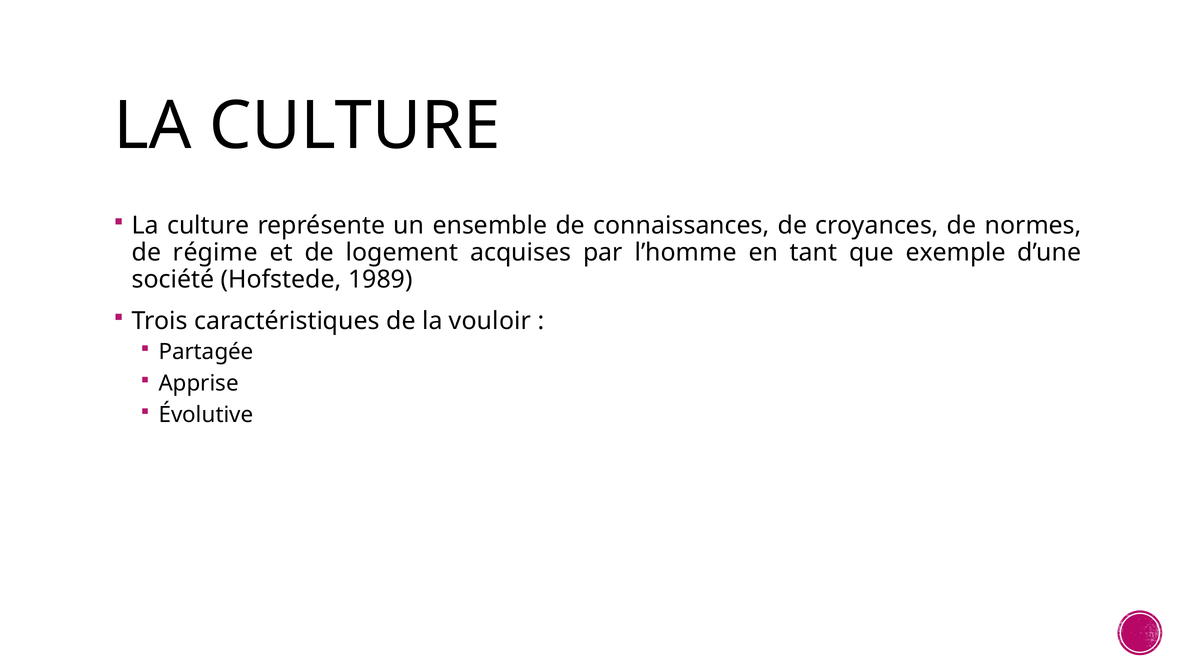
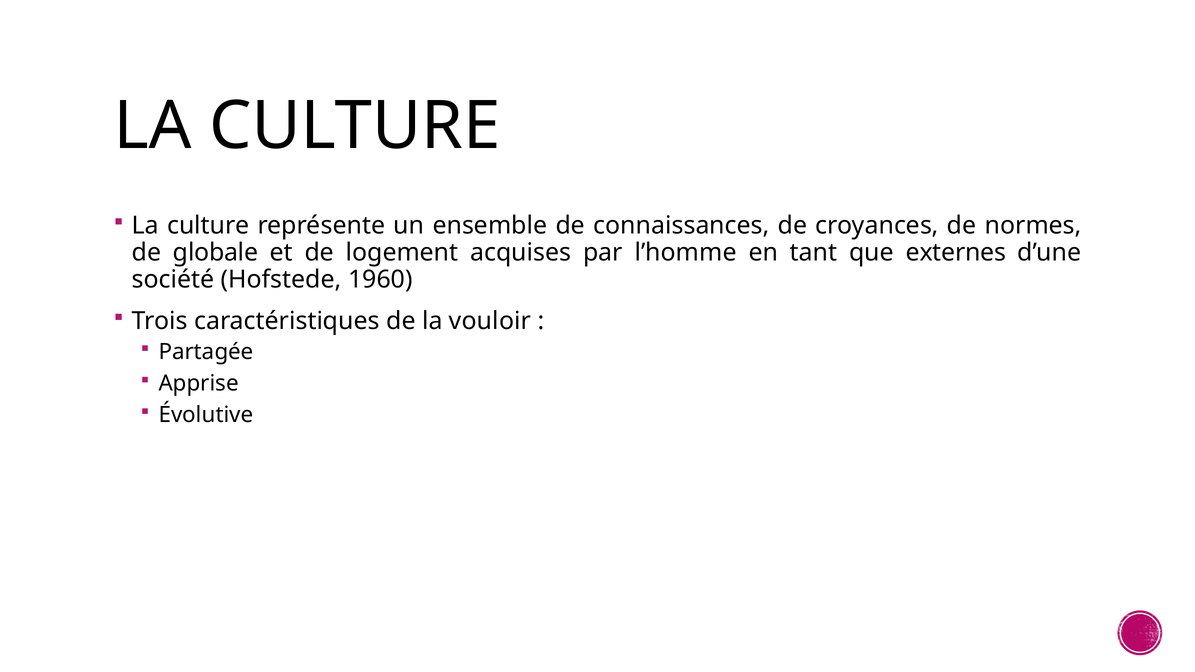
régime: régime -> globale (216, 253)
exemple: exemple -> externes (956, 253)
1989: 1989 -> 1960 (380, 279)
